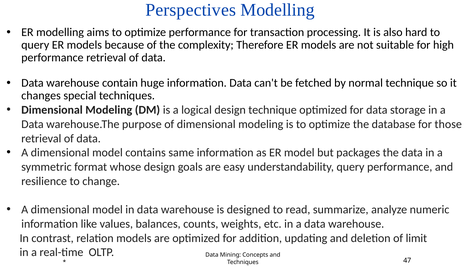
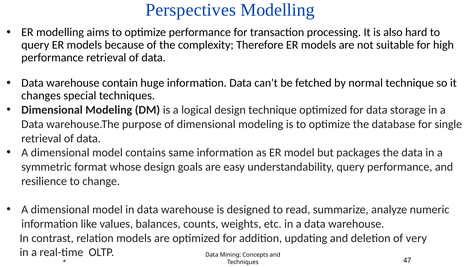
those: those -> single (448, 124)
limit: limit -> very (416, 238)
